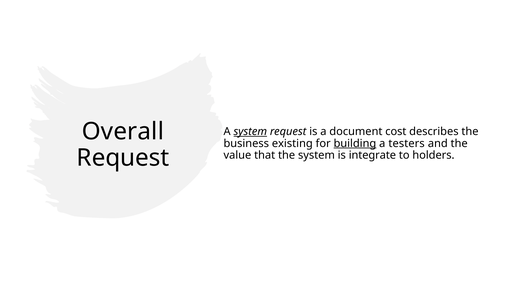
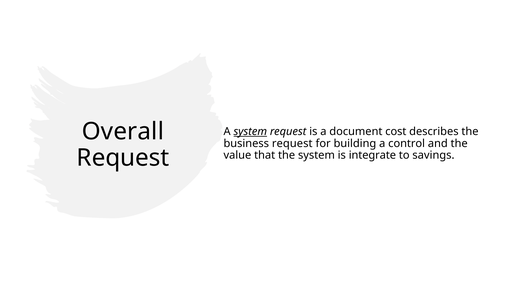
business existing: existing -> request (292, 143)
building underline: present -> none (355, 143)
testers: testers -> control (407, 143)
holders: holders -> savings (433, 155)
